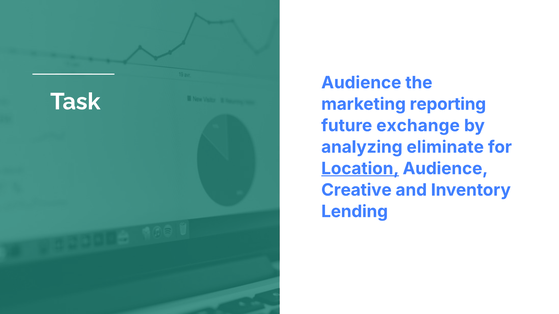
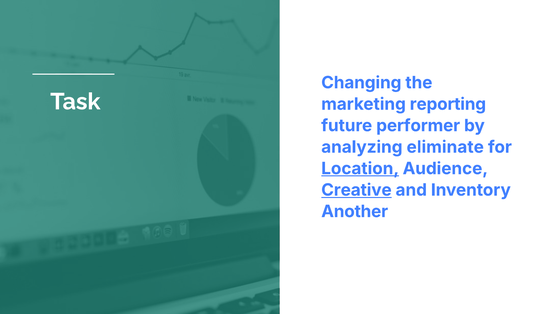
Audience: Audience -> Changing (361, 83)
exchange: exchange -> performer (418, 126)
Creative underline: none -> present (356, 190)
Lending: Lending -> Another (355, 212)
